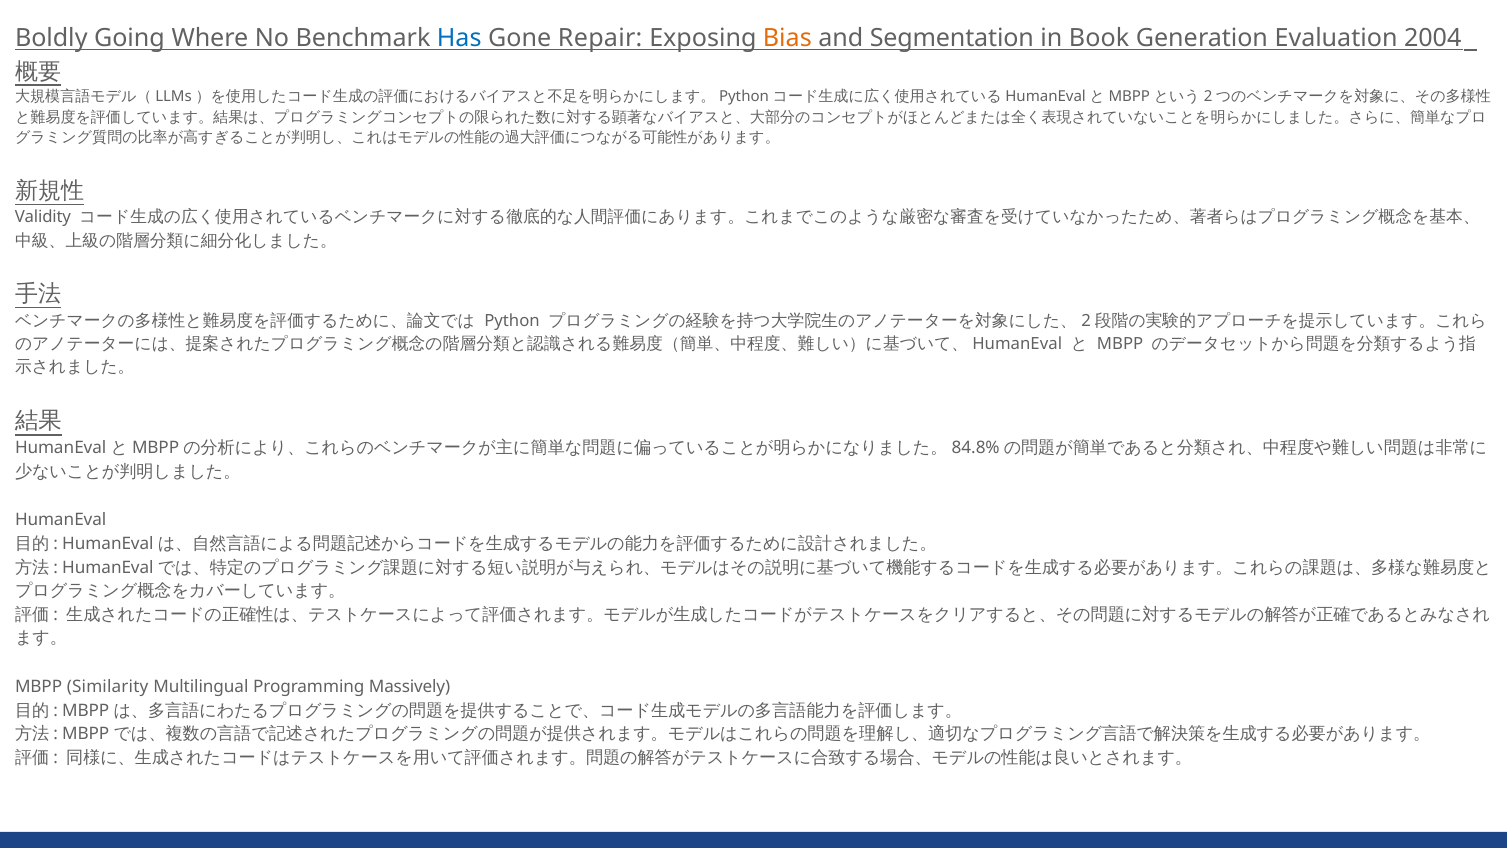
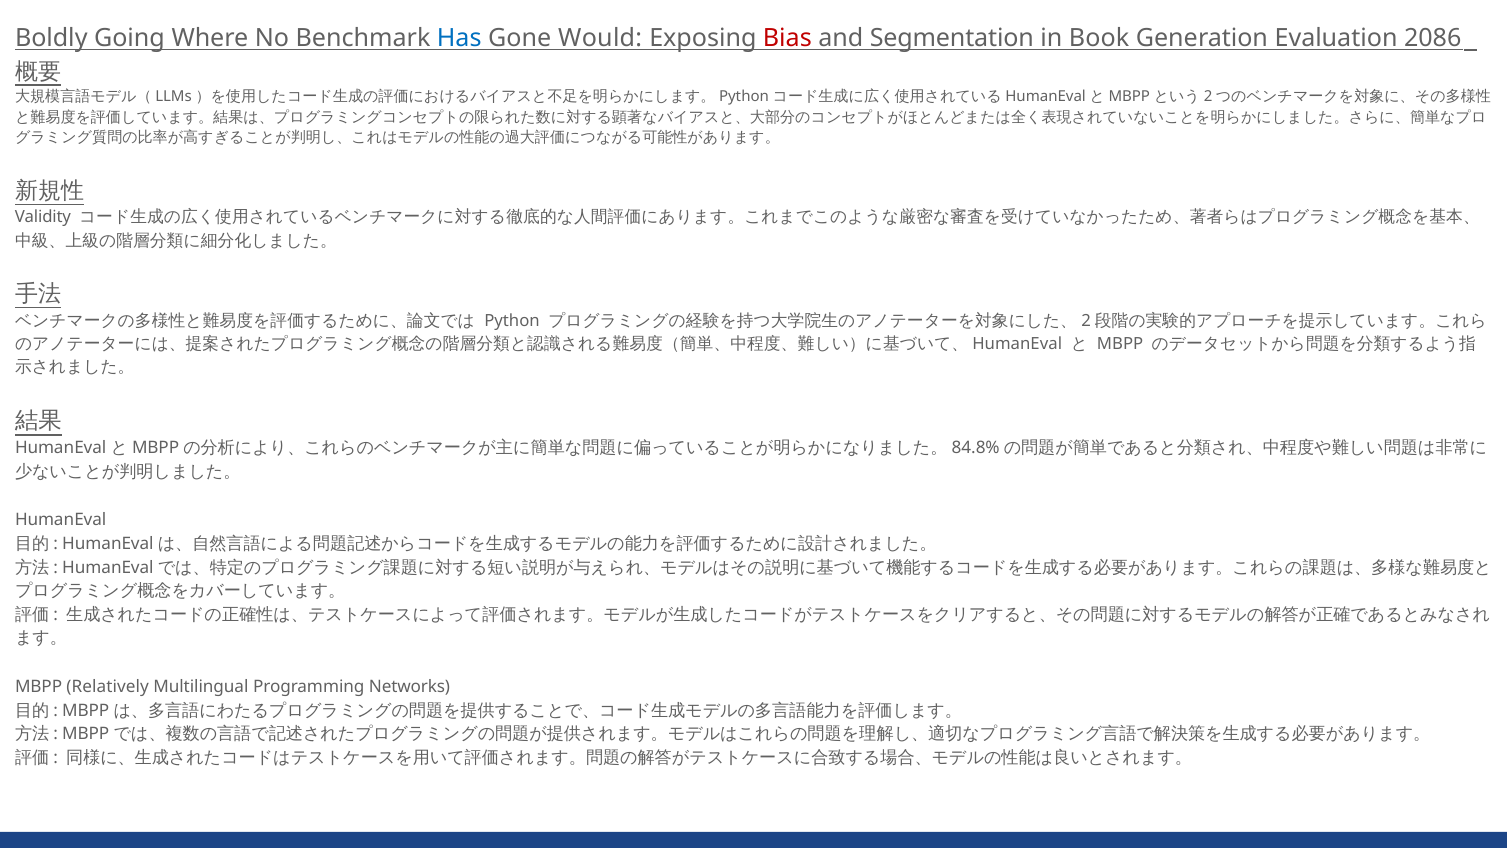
Repair: Repair -> Would (600, 38)
Bias colour: orange -> red (787, 38)
2004: 2004 -> 2086 (1433, 38)
Similarity: Similarity -> Relatively (108, 687)
Massively: Massively -> Networks (410, 687)
